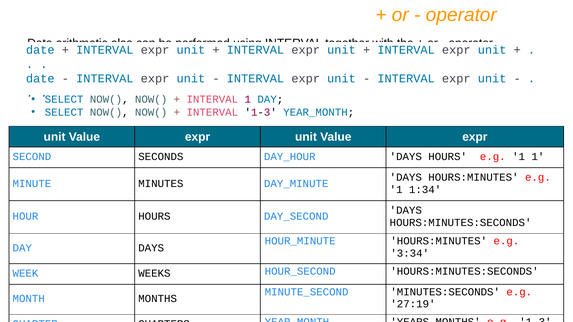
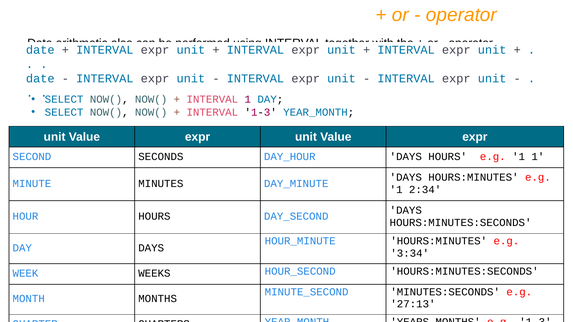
1:34: 1:34 -> 2:34 (425, 190)
27:19: 27:19 -> 27:13 (413, 304)
